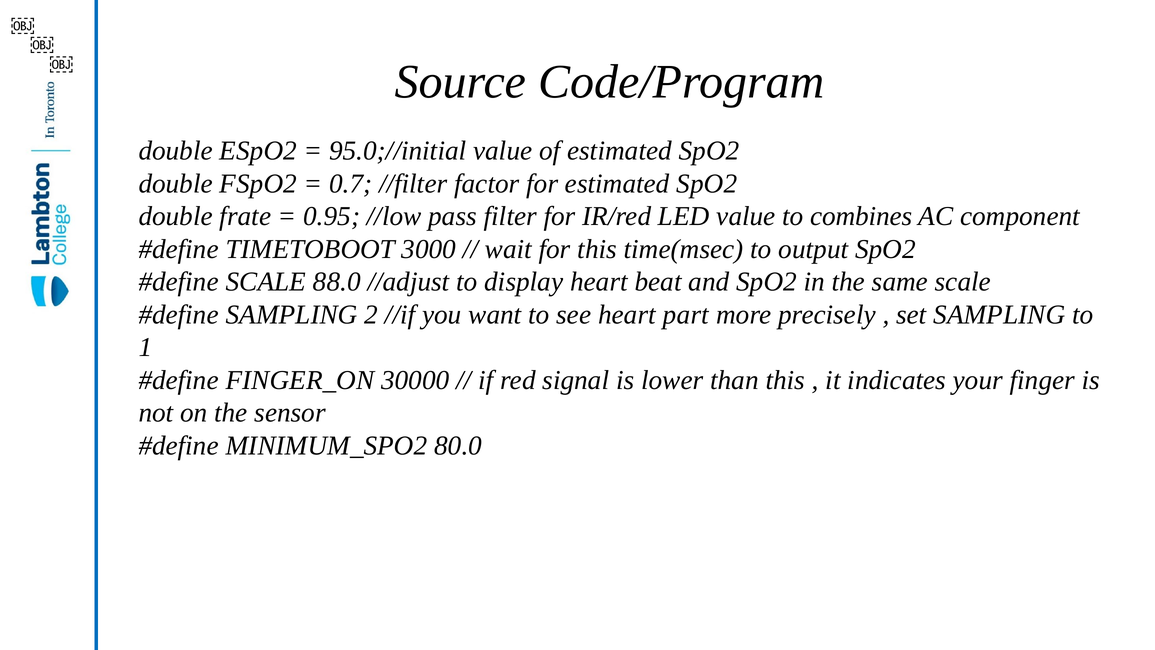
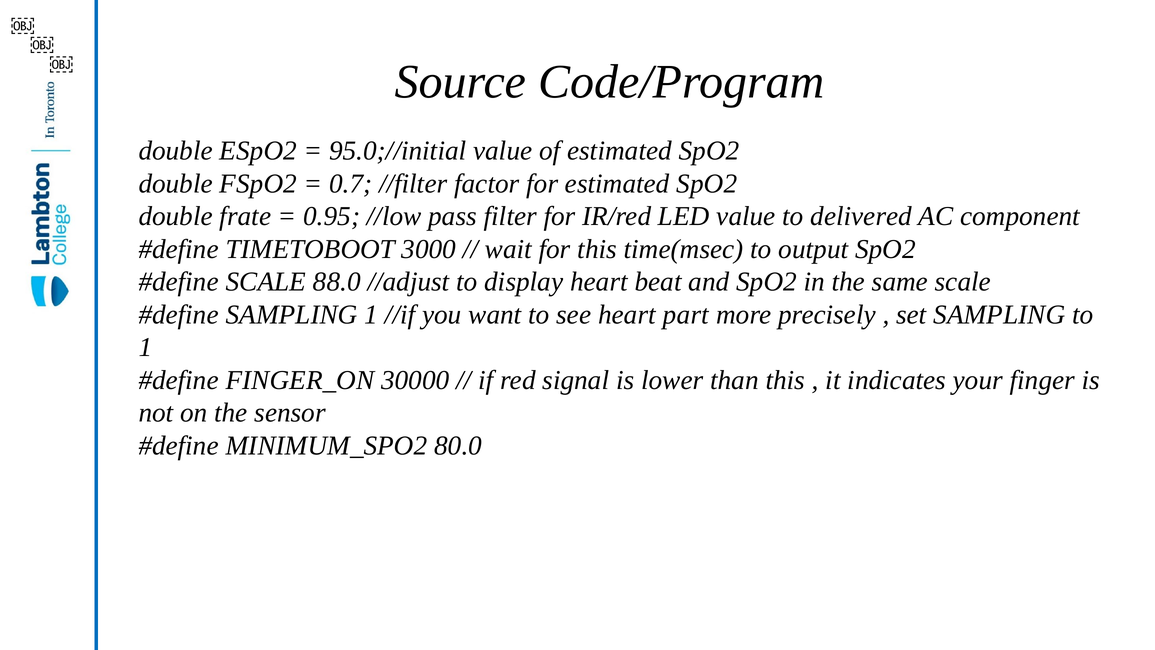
combines: combines -> delivered (861, 216)
SAMPLING 2: 2 -> 1 (371, 314)
